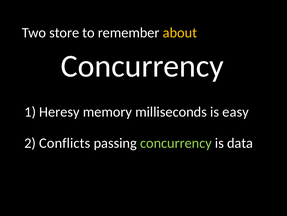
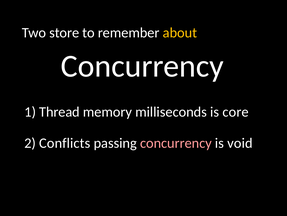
Heresy: Heresy -> Thread (59, 111)
easy: easy -> core (236, 111)
concurrency colour: light green -> pink (176, 143)
data: data -> void (240, 143)
